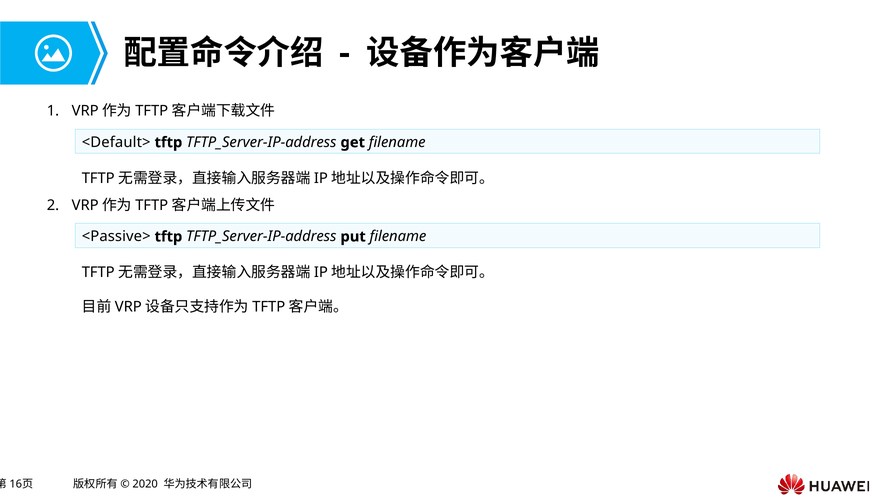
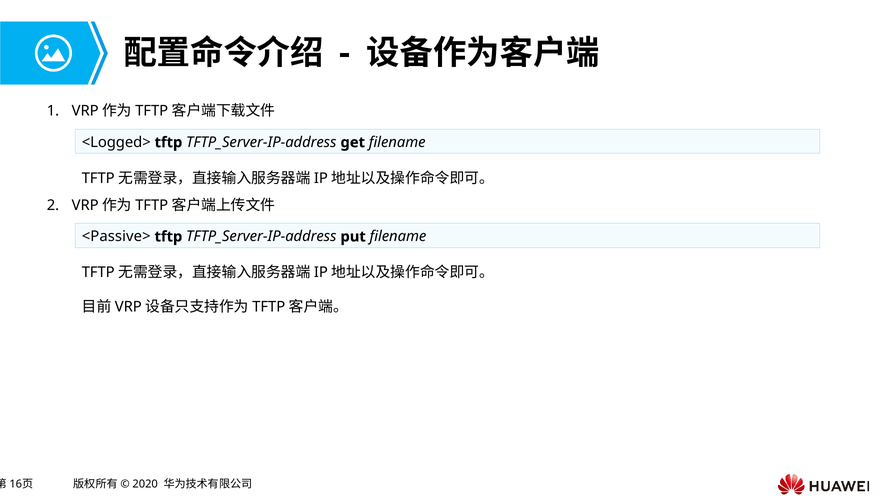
<Default>: <Default> -> <Logged> (116, 142)
